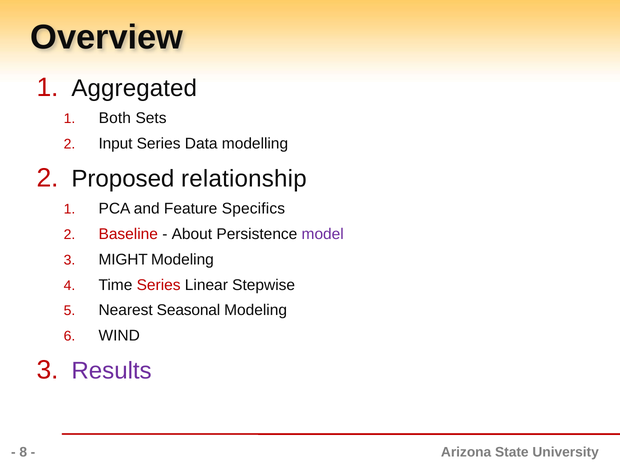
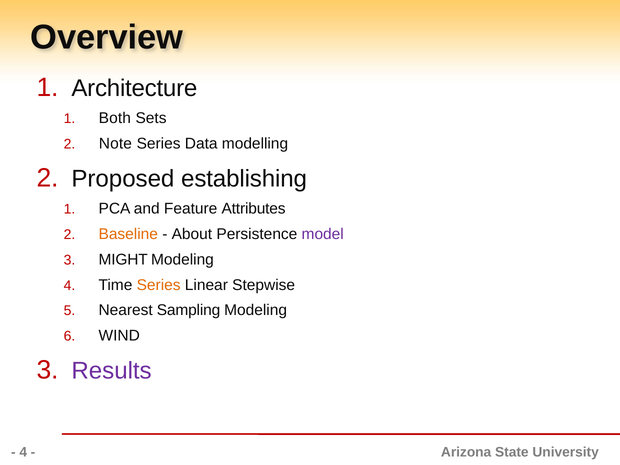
Aggregated: Aggregated -> Architecture (134, 88)
Input: Input -> Note (115, 144)
relationship: relationship -> establishing (244, 179)
Specifics: Specifics -> Attributes (254, 209)
Baseline colour: red -> orange (128, 234)
Series colour: red -> orange (159, 285)
Seasonal: Seasonal -> Sampling (189, 310)
8: 8 -> 4 (23, 452)
